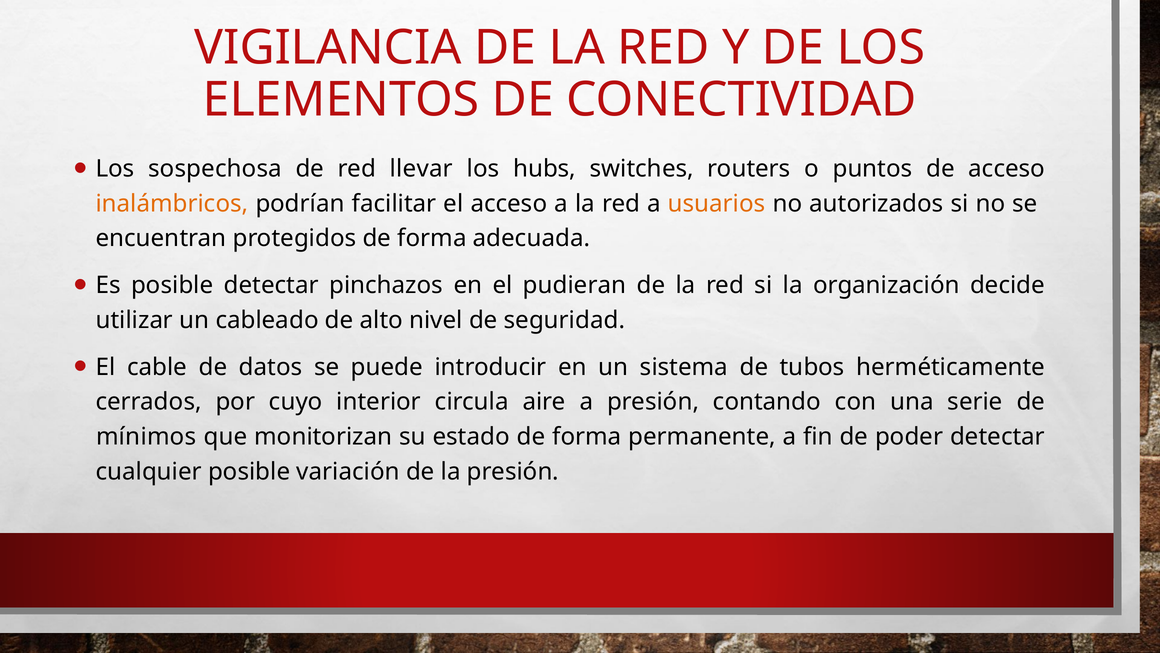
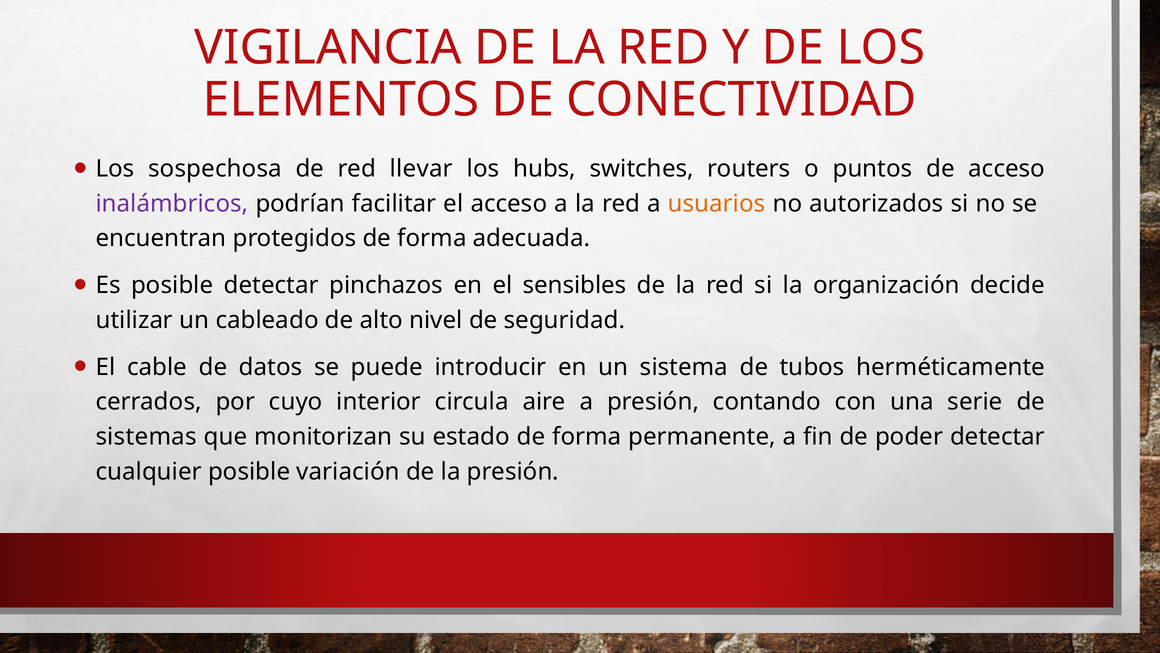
inalámbricos colour: orange -> purple (172, 203)
pudieran: pudieran -> sensibles (575, 285)
mínimos: mínimos -> sistemas (146, 436)
